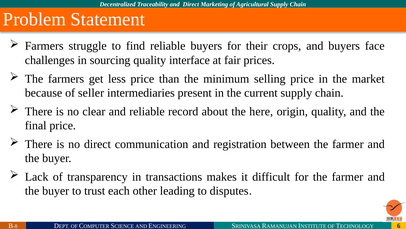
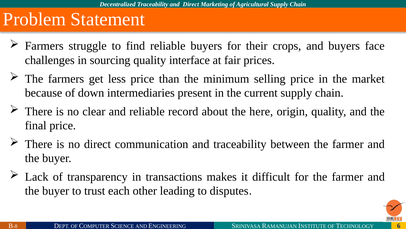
seller: seller -> down (91, 93)
and registration: registration -> traceability (240, 144)
